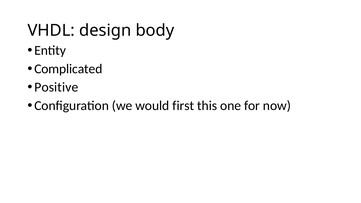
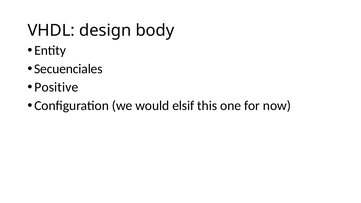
Complicated: Complicated -> Secuenciales (68, 69)
first: first -> elsif (183, 106)
